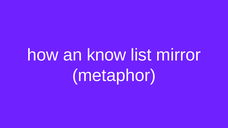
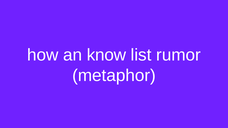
mirror: mirror -> rumor (178, 55)
